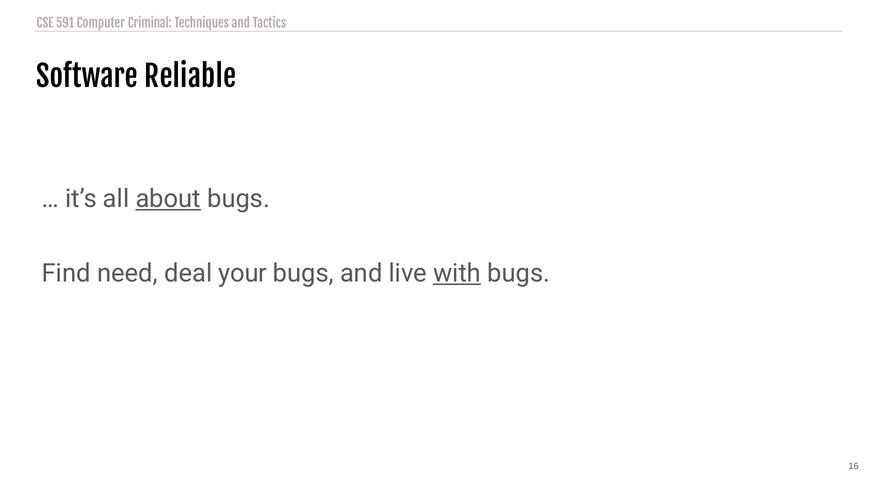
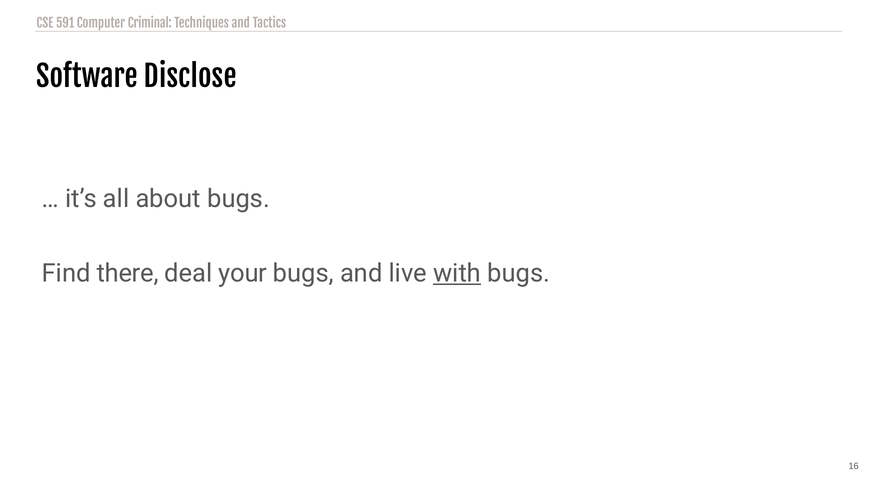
Reliable: Reliable -> Disclose (190, 78)
about underline: present -> none (168, 199)
need: need -> there (128, 273)
